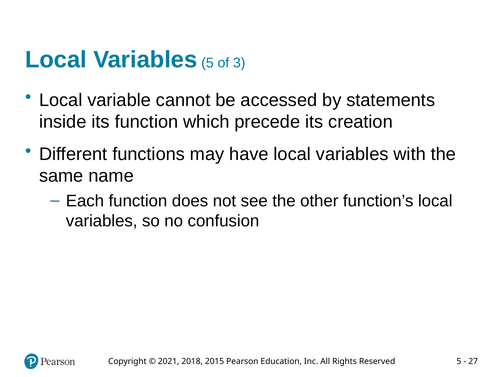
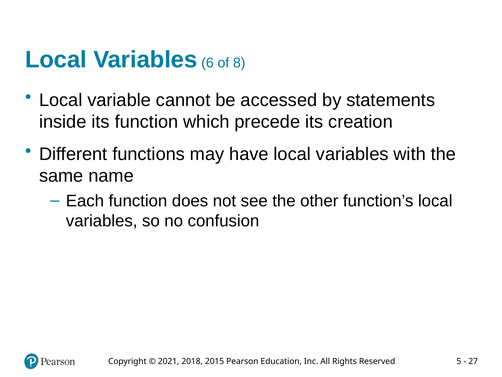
Variables 5: 5 -> 6 (208, 63)
3: 3 -> 8 (239, 63)
